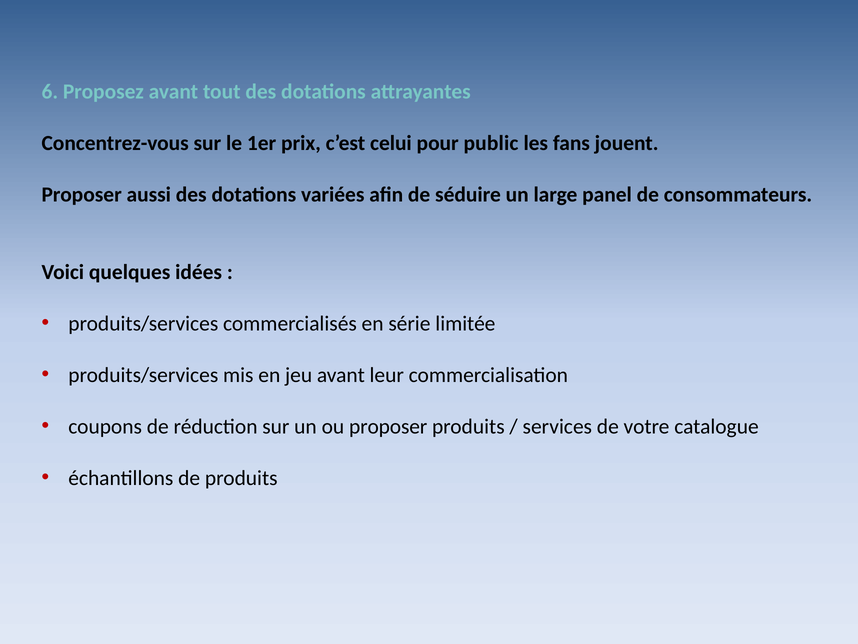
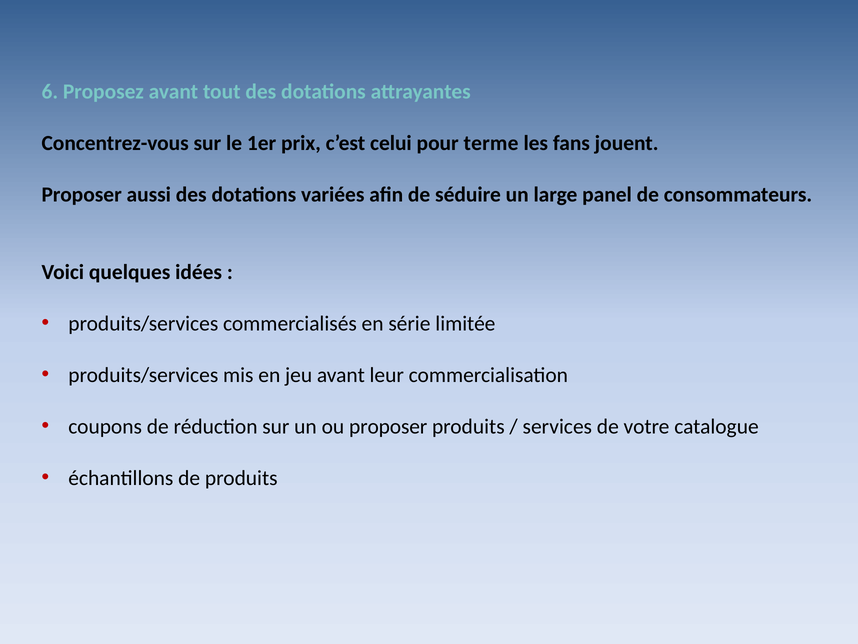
public: public -> terme (491, 143)
